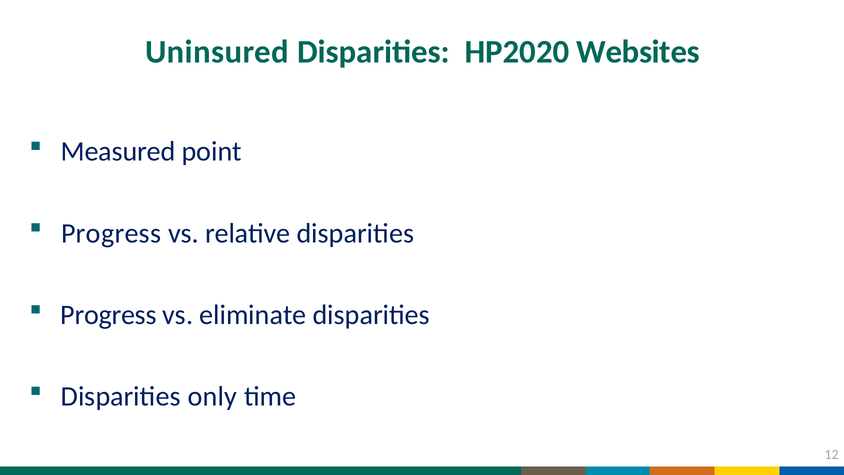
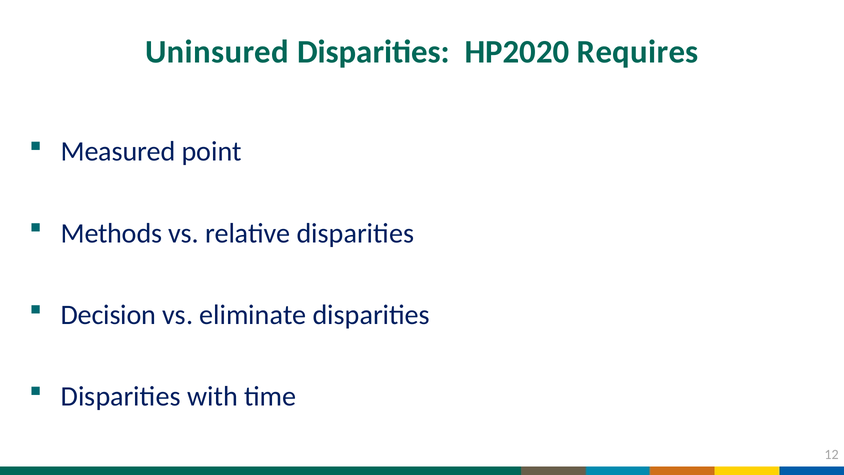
Websites: Websites -> Requires (638, 52)
Progress: Progress -> Methods (111, 233)
Progress: Progress -> Decision (108, 315)
only: only -> with (212, 396)
